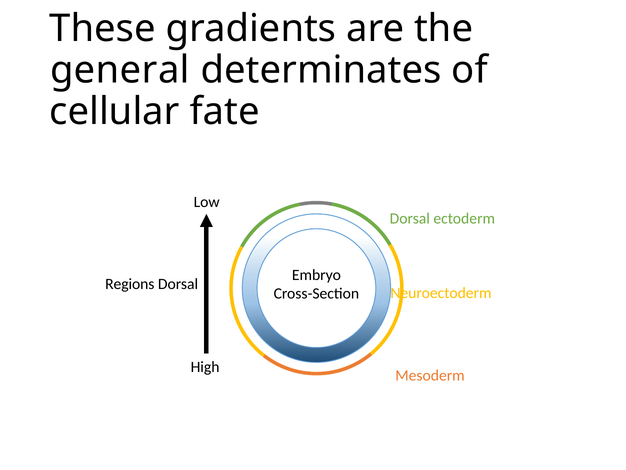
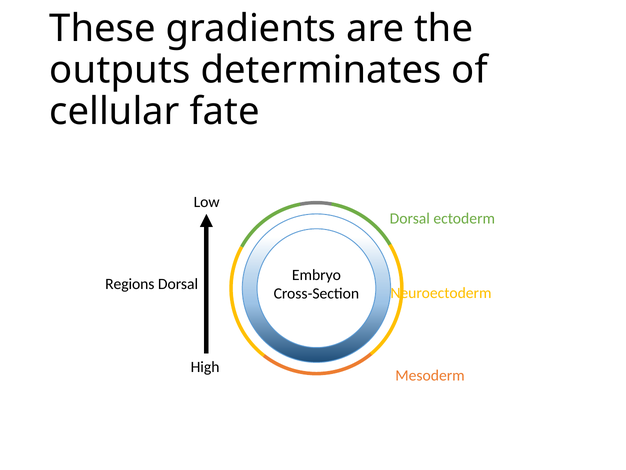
general: general -> outputs (120, 70)
